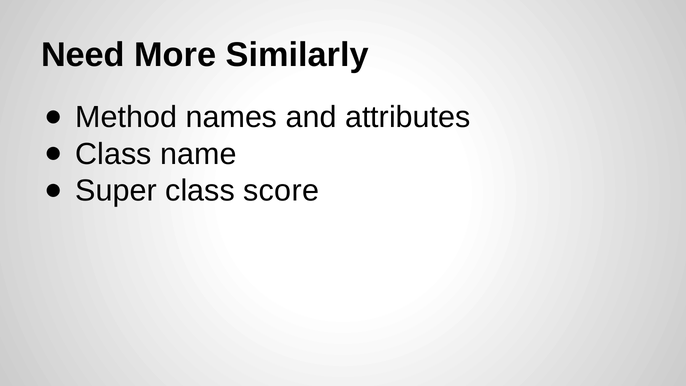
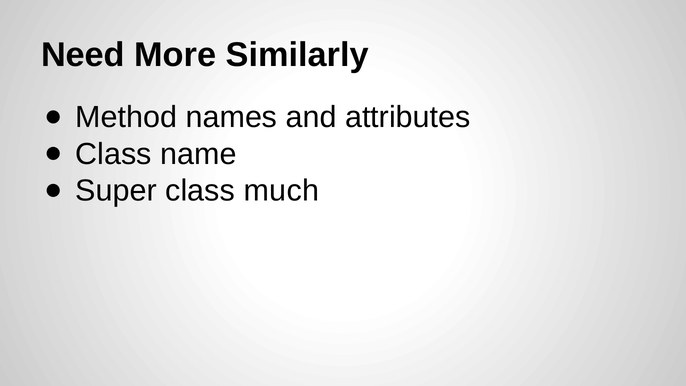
score: score -> much (281, 191)
